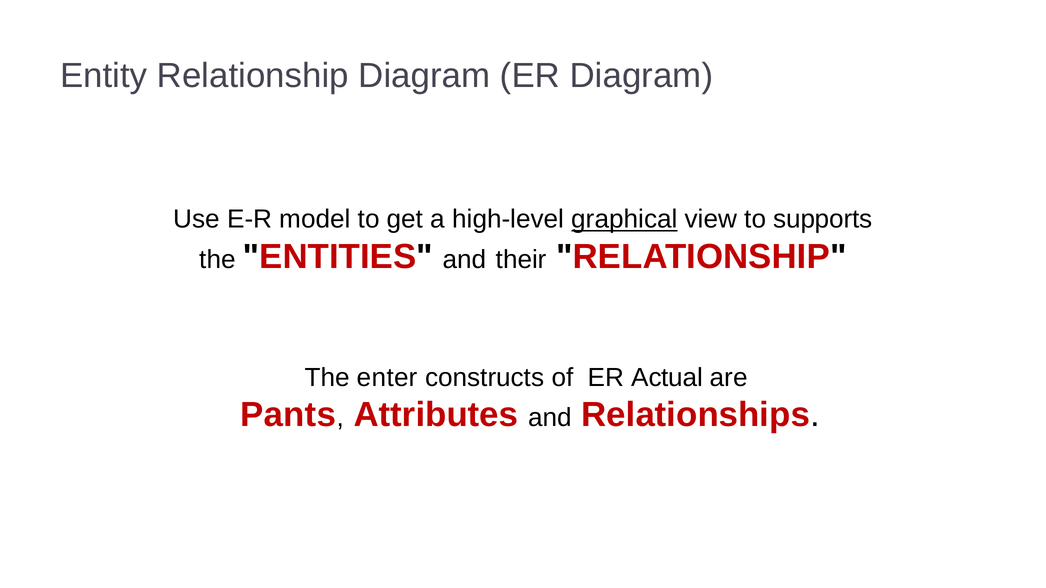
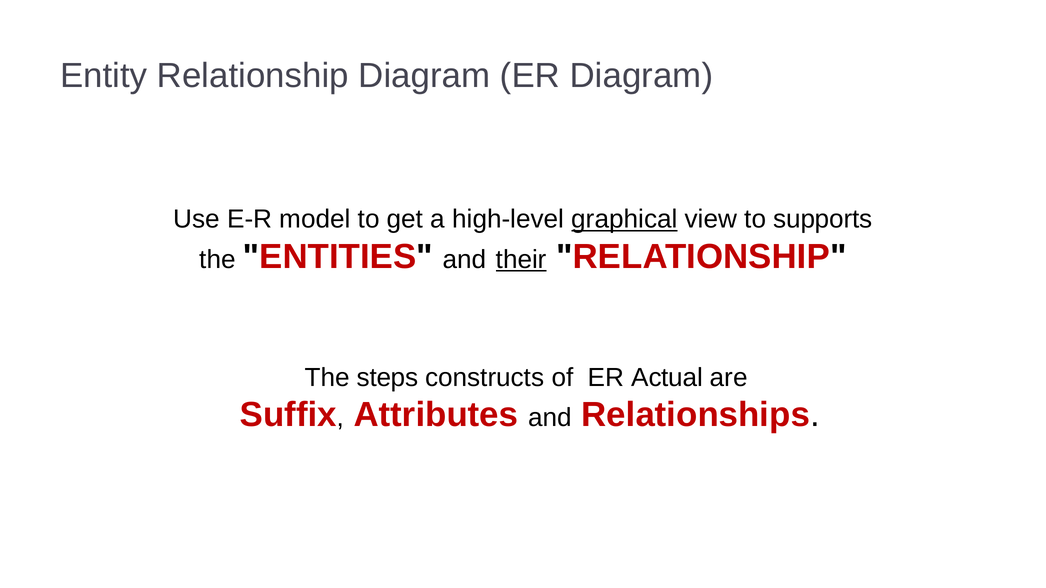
their underline: none -> present (521, 260)
enter: enter -> steps (388, 378)
Pants: Pants -> Suffix (288, 415)
